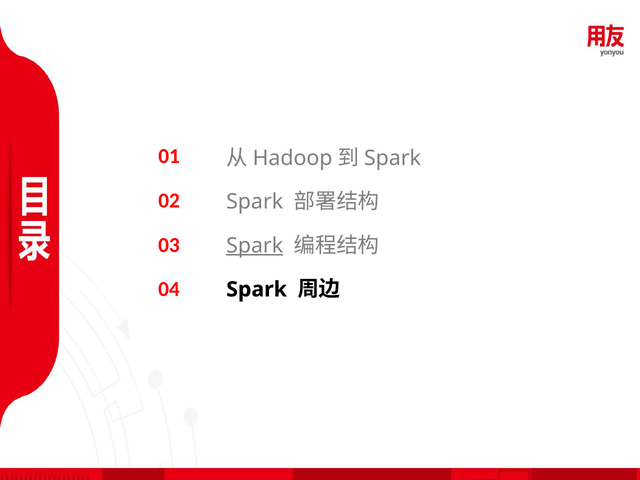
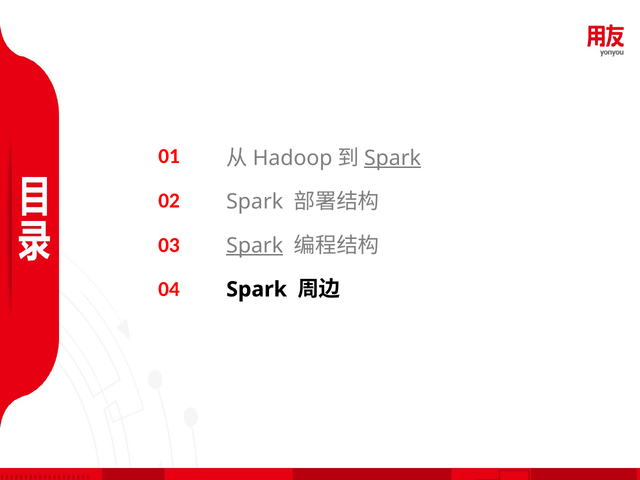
Spark underline: none -> present (393, 158)
